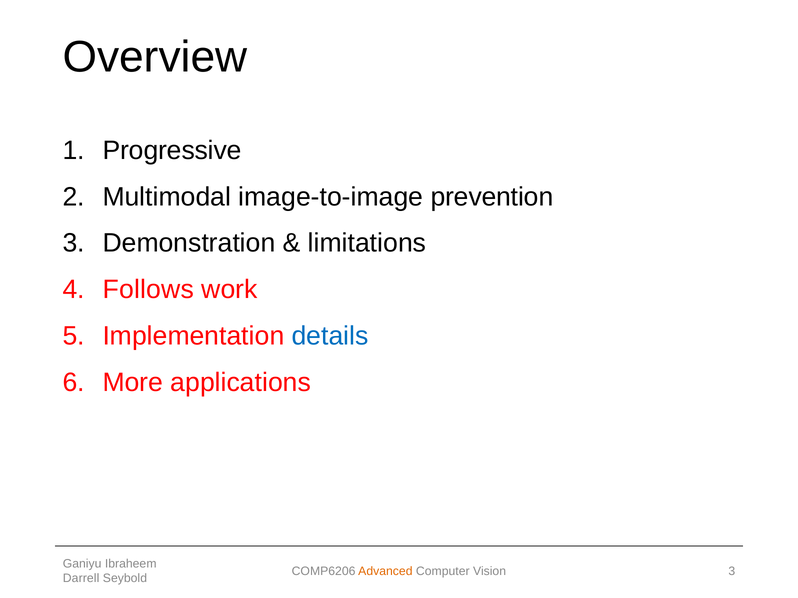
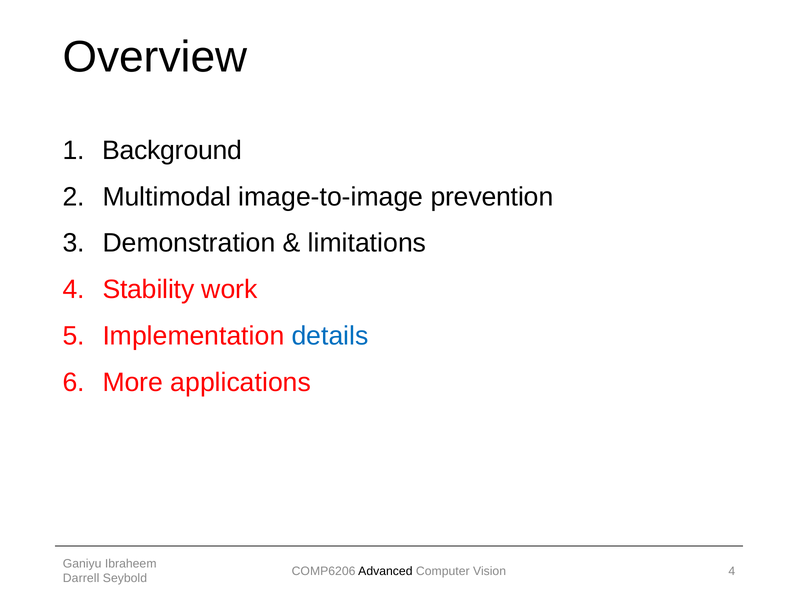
Progressive: Progressive -> Background (172, 150)
Follows: Follows -> Stability (148, 290)
Advanced colour: orange -> black (385, 571)
Vision 3: 3 -> 4 (732, 571)
